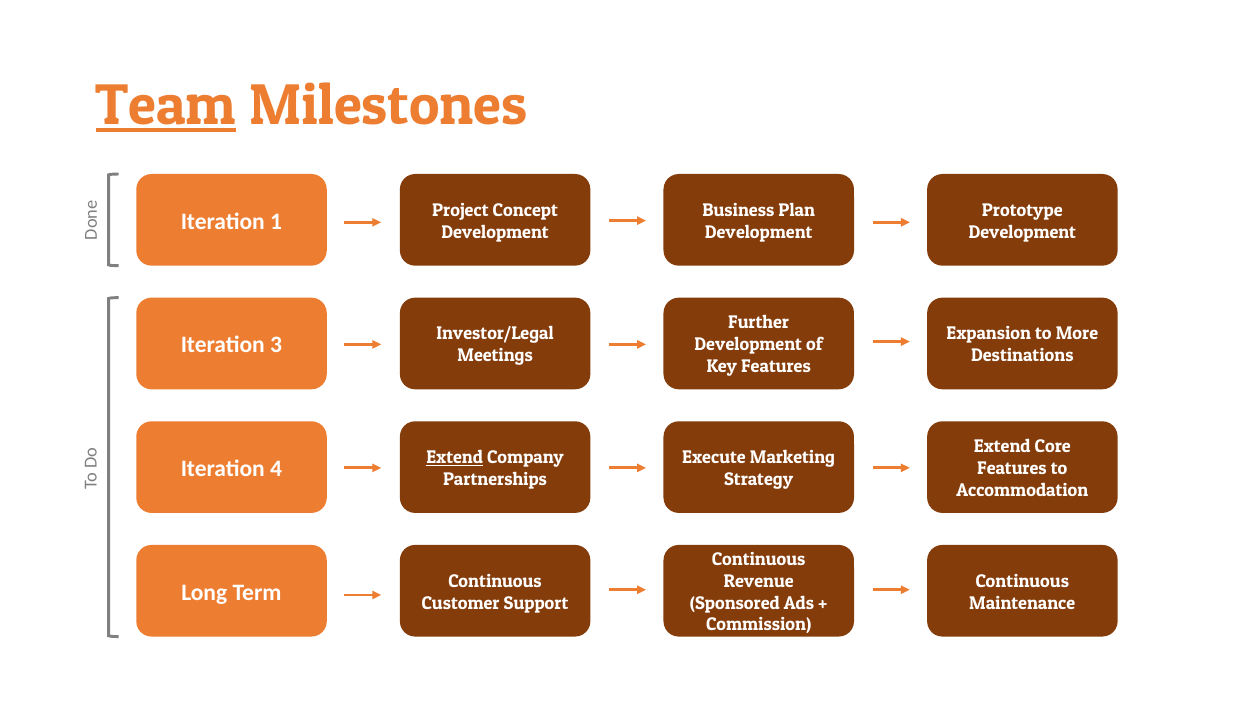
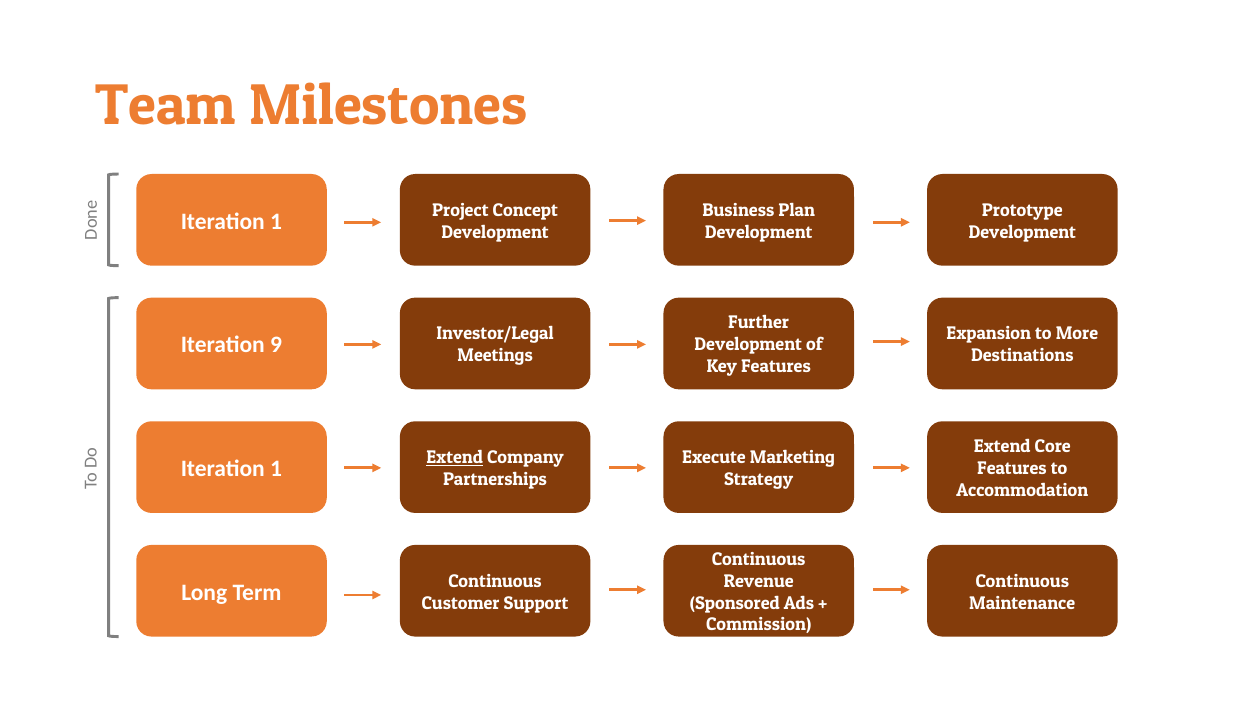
Team underline: present -> none (166, 105)
3: 3 -> 9 (276, 345)
4: 4 -> 1 (276, 468)
